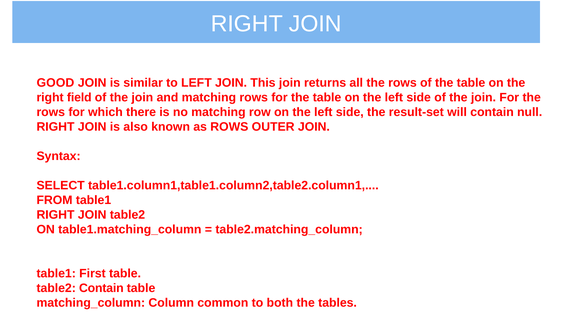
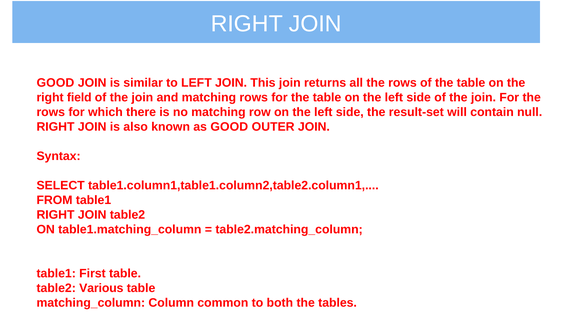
as ROWS: ROWS -> GOOD (229, 127)
table2 Contain: Contain -> Various (101, 288)
